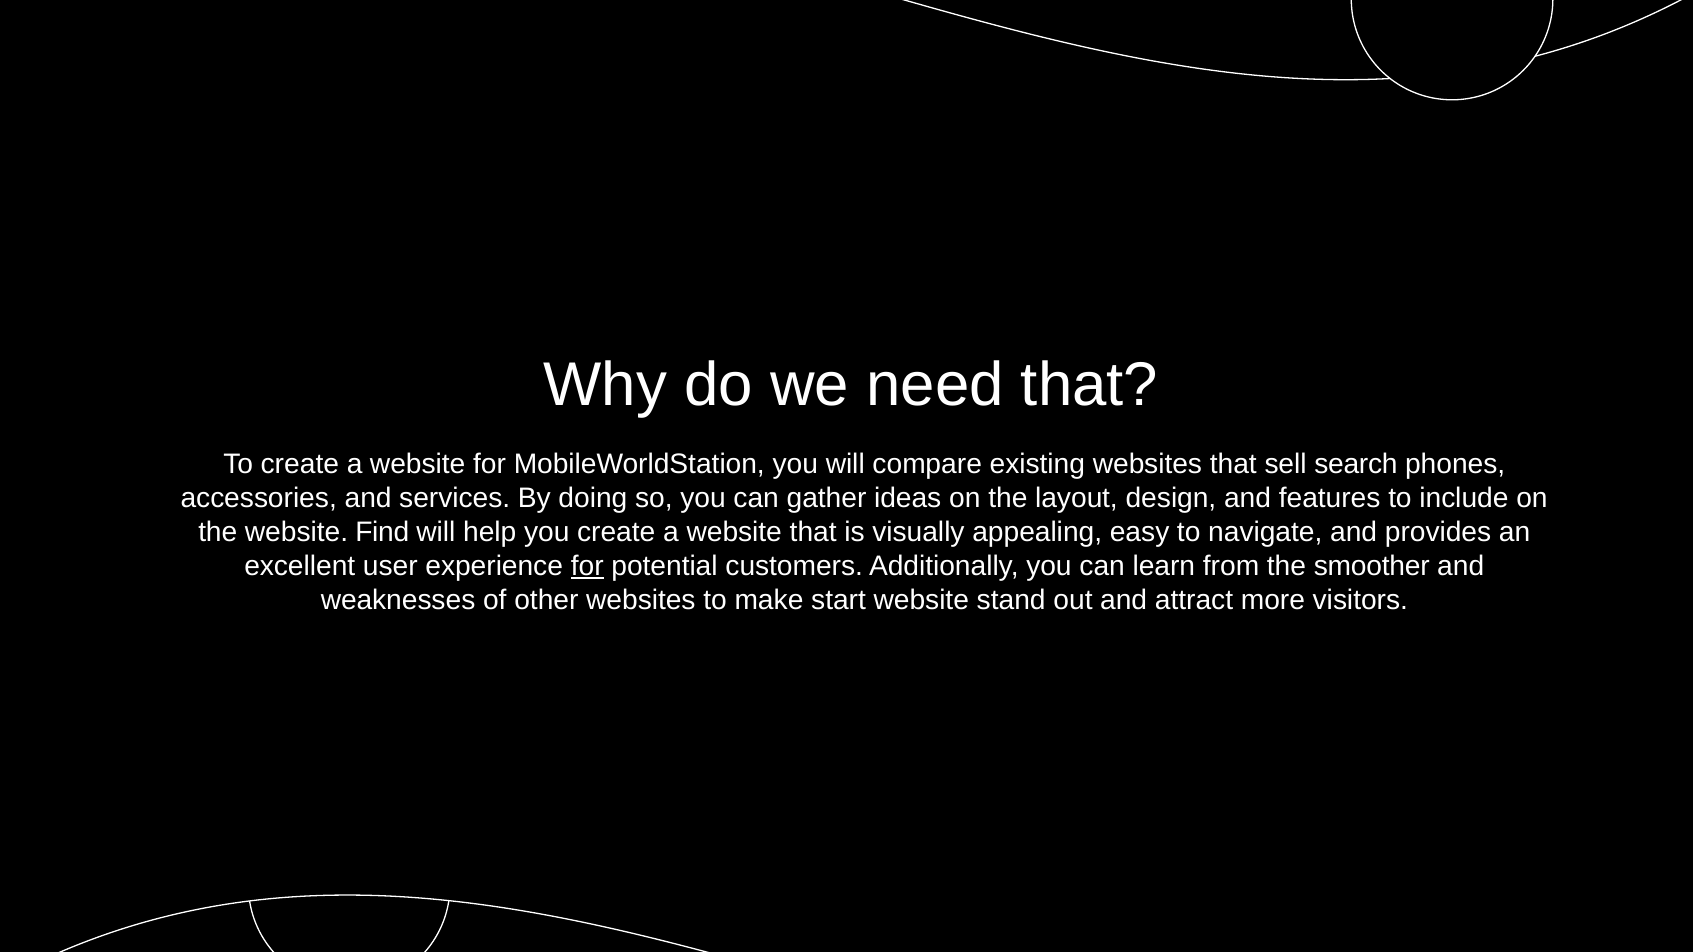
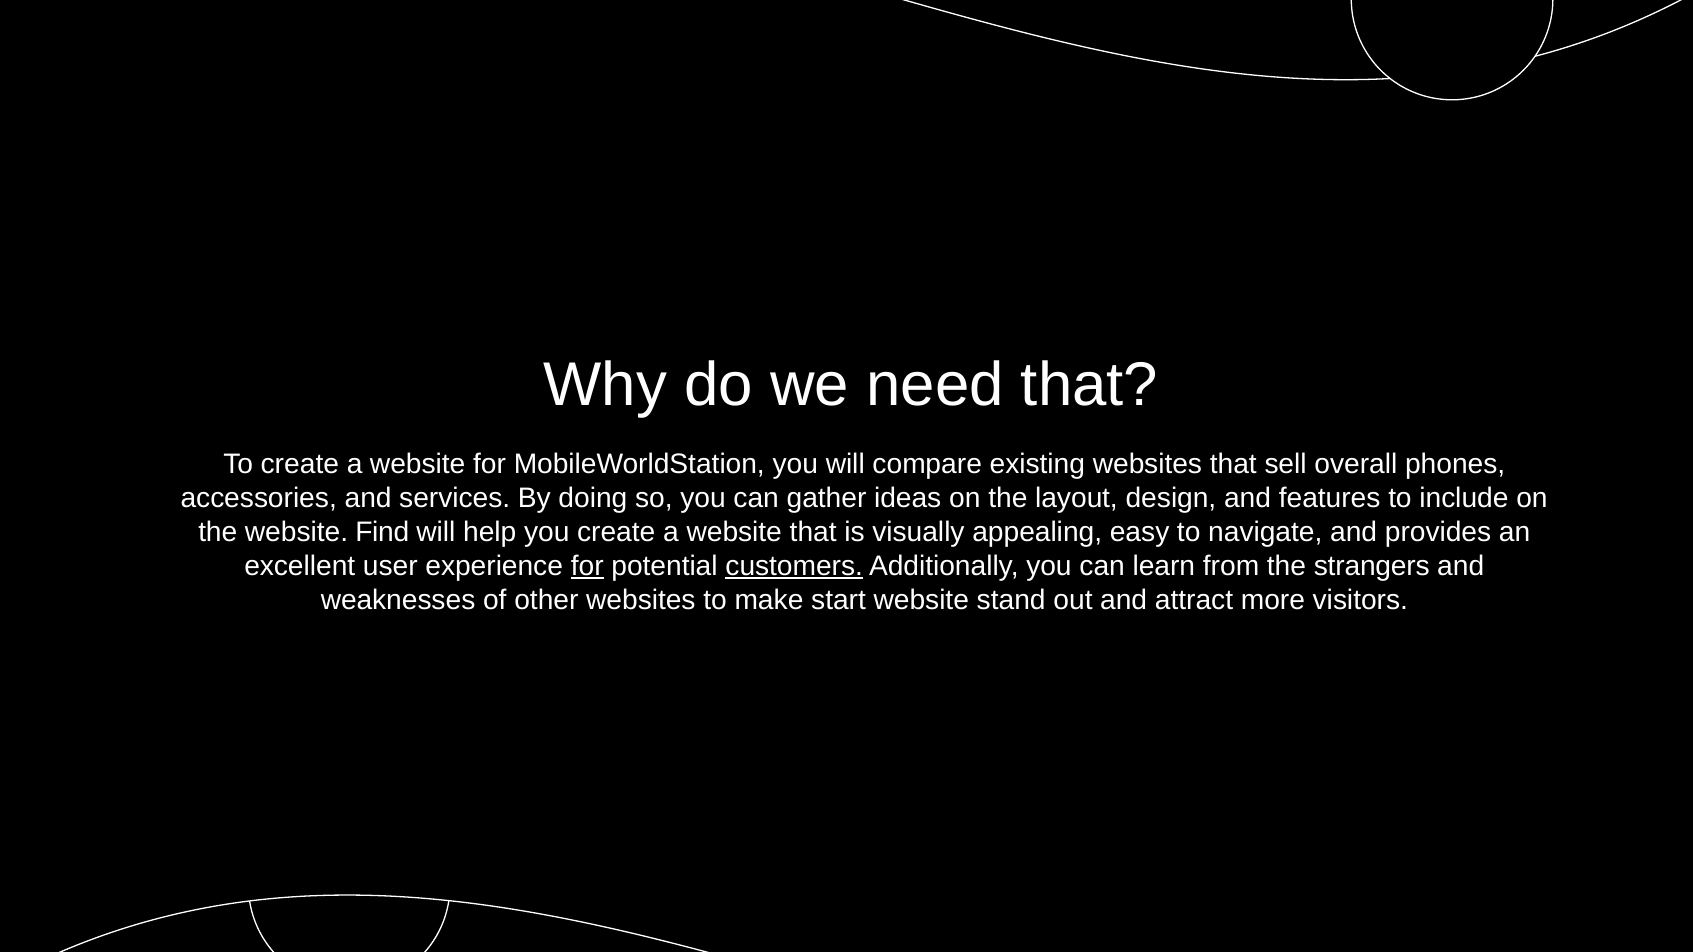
search: search -> overall (1356, 465)
customers underline: none -> present (794, 566)
smoother: smoother -> strangers (1372, 566)
